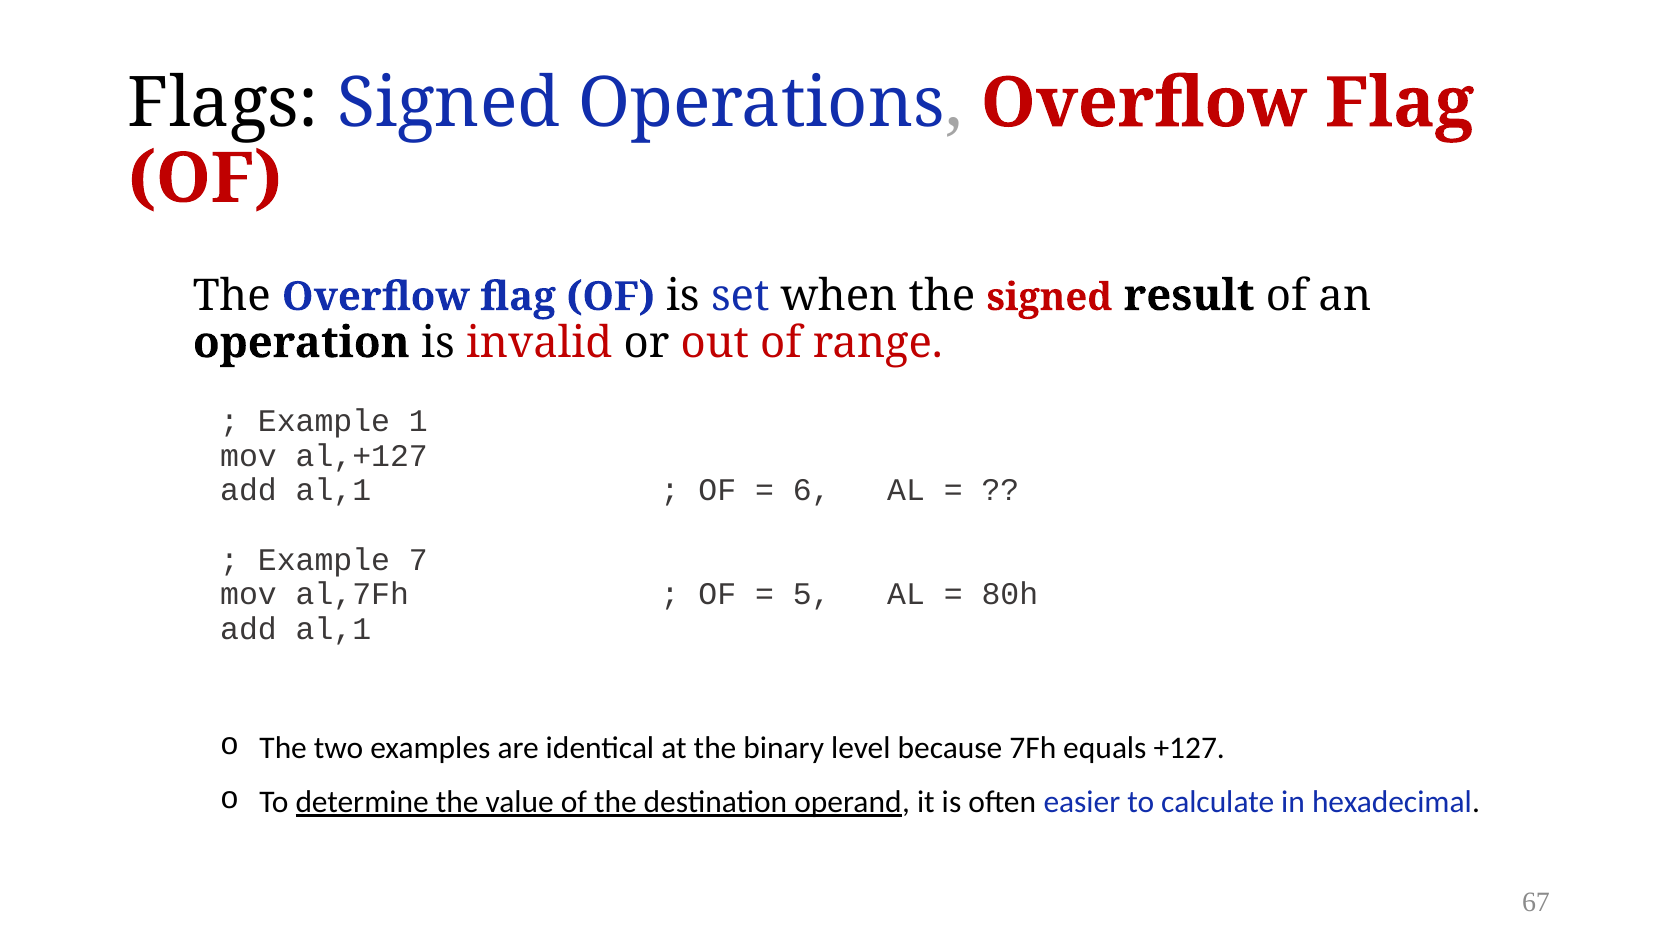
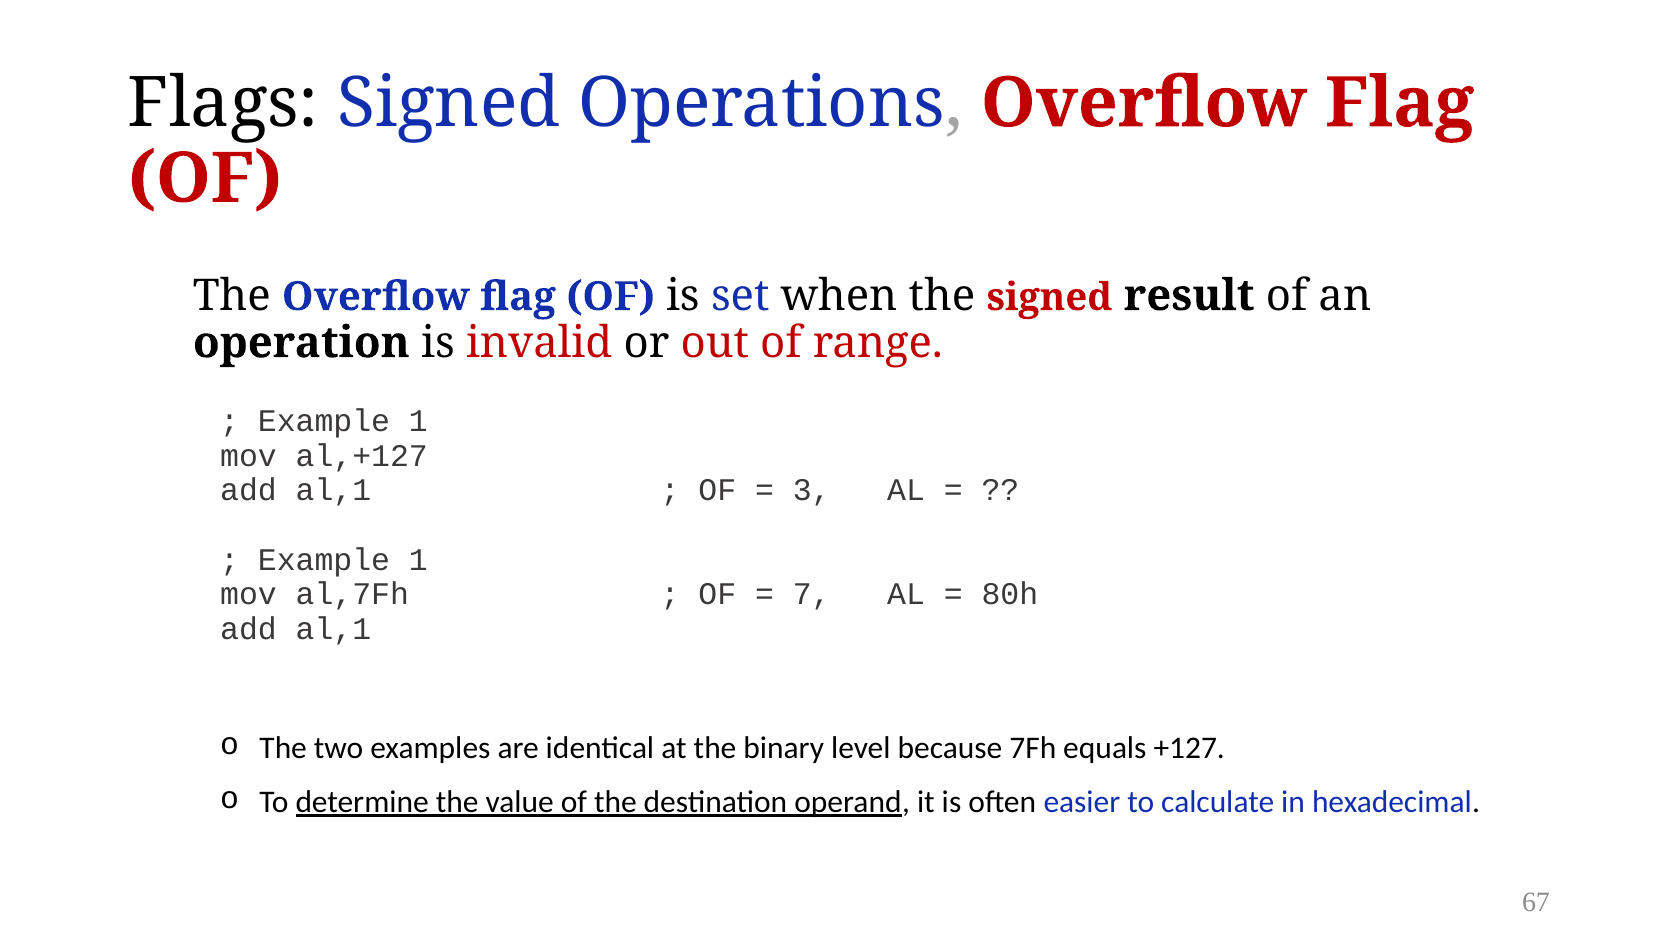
6: 6 -> 3 (812, 491)
7: 7 -> 1 (418, 560)
5: 5 -> 7 (812, 594)
